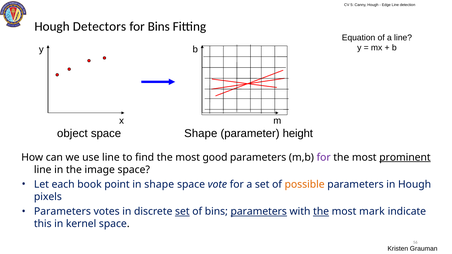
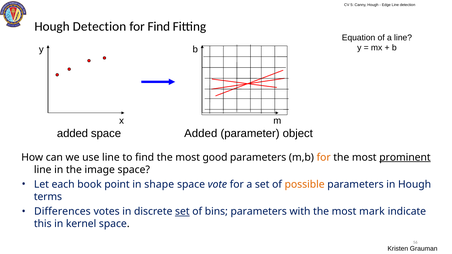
Hough Detectors: Detectors -> Detection (99, 27)
for Bins: Bins -> Find (159, 27)
object: object -> added (72, 134)
space Shape: Shape -> Added (201, 134)
height: height -> object (298, 134)
for colour: purple -> orange (324, 157)
pixels: pixels -> terms (48, 197)
Parameters: Parameters -> Differences (62, 212)
parameters underline: present -> none (259, 212)
the underline: present -> none (321, 212)
